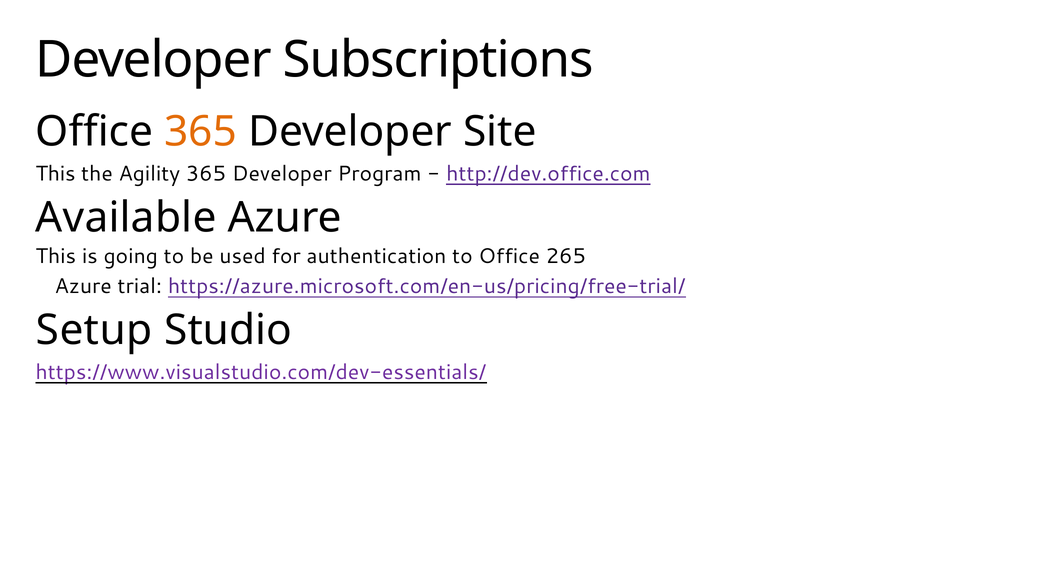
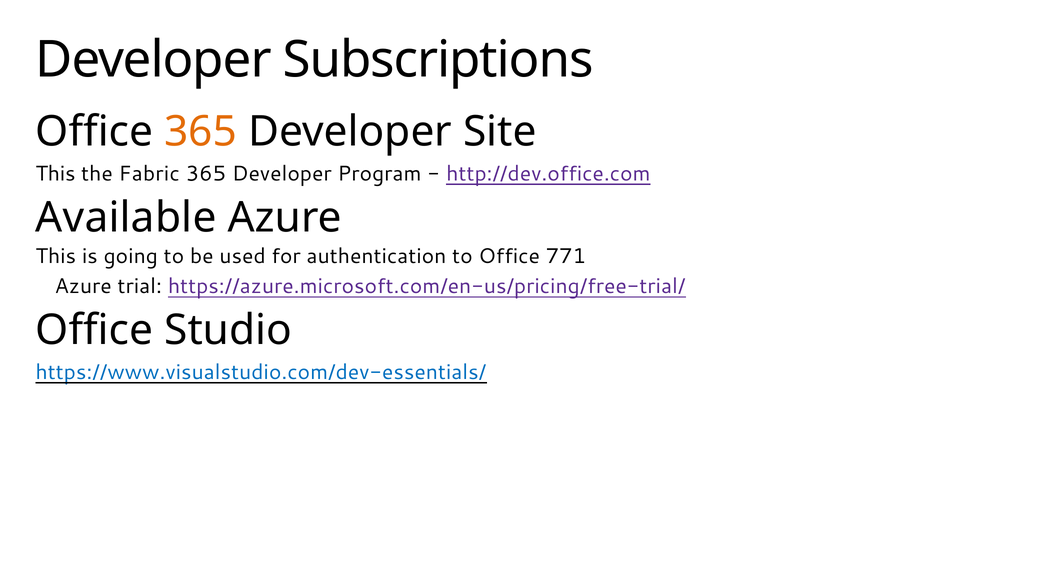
Agility: Agility -> Fabric (149, 174)
265: 265 -> 771 (566, 256)
Setup: Setup -> Office (94, 330)
https://www.visualstudio.com/dev-essentials/ colour: purple -> blue (261, 372)
